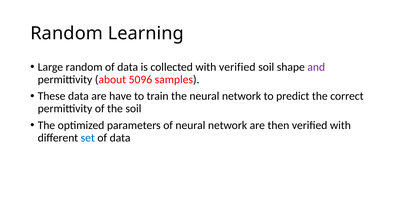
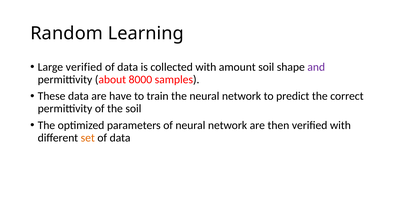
Large random: random -> verified (84, 67)
with verified: verified -> amount (237, 67)
5096: 5096 -> 8000 (140, 80)
set colour: blue -> orange (88, 138)
